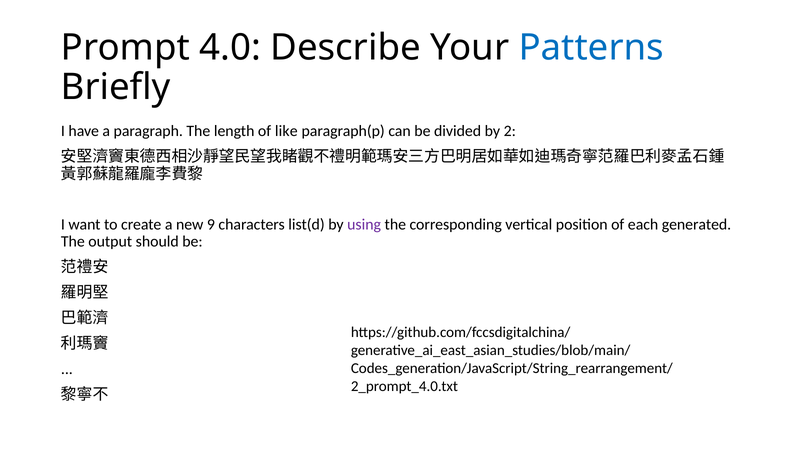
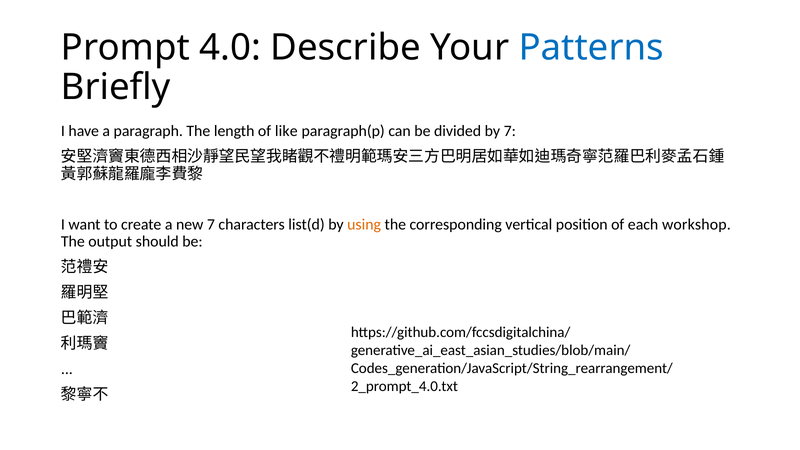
by 2: 2 -> 7 (510, 131)
new 9: 9 -> 7 (211, 225)
using colour: purple -> orange (364, 225)
generated: generated -> workshop (696, 225)
